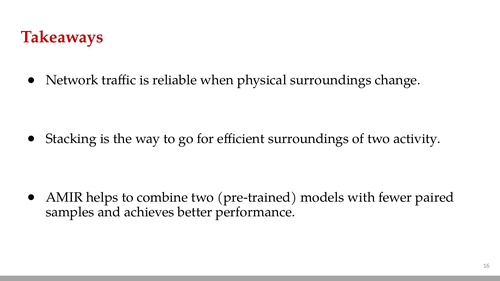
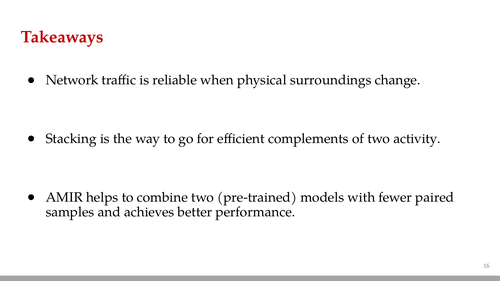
efficient surroundings: surroundings -> complements (308, 139)
